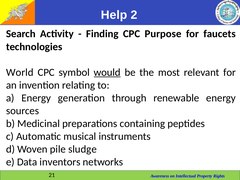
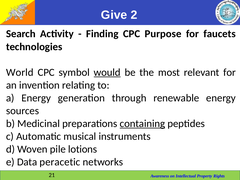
Help: Help -> Give (114, 15)
containing underline: none -> present (142, 124)
sludge: sludge -> lotions (83, 149)
inventors: inventors -> peracetic (60, 162)
